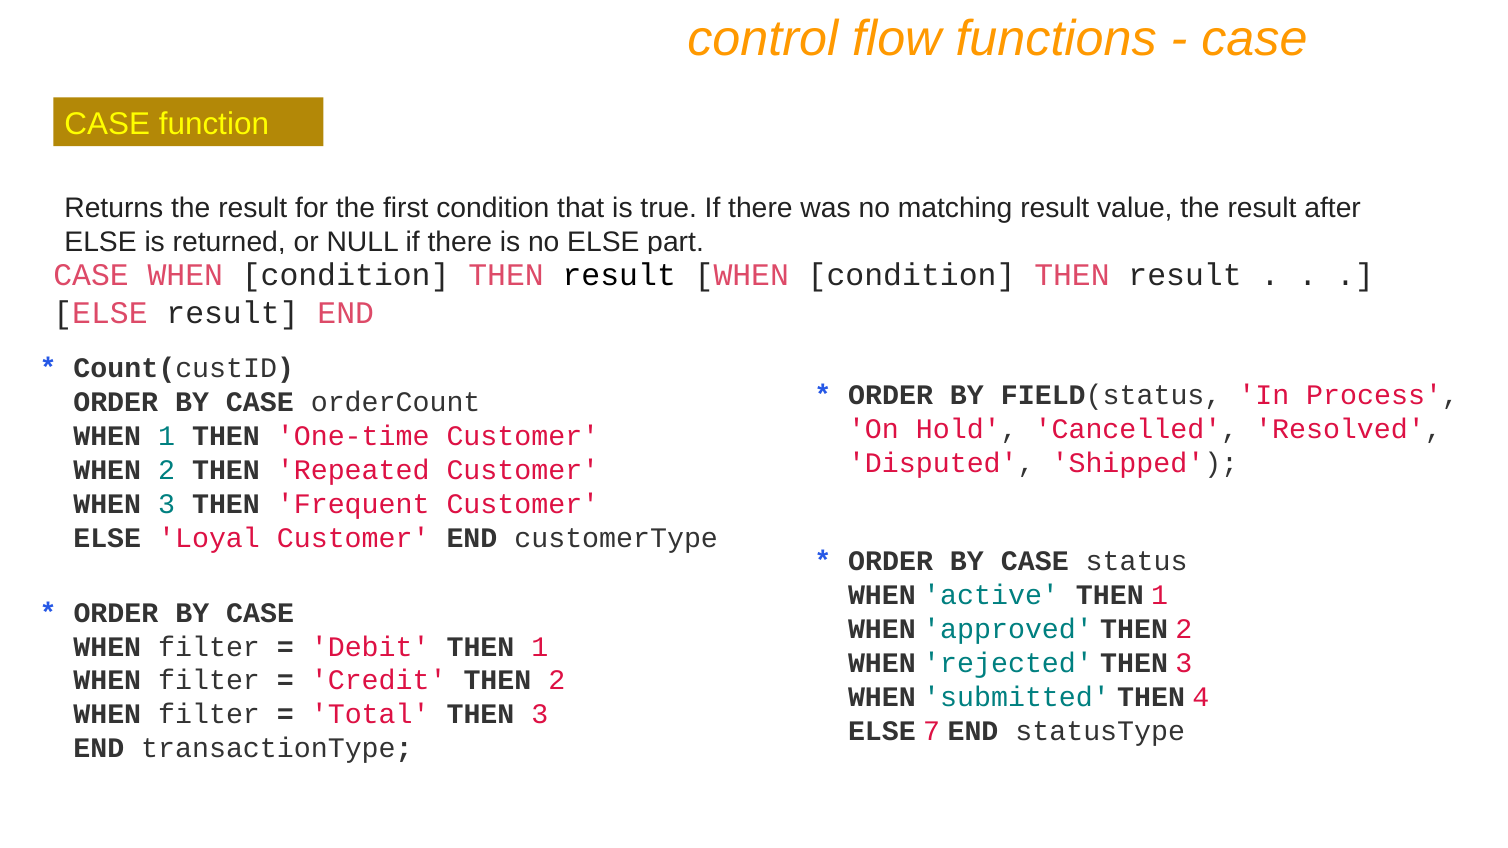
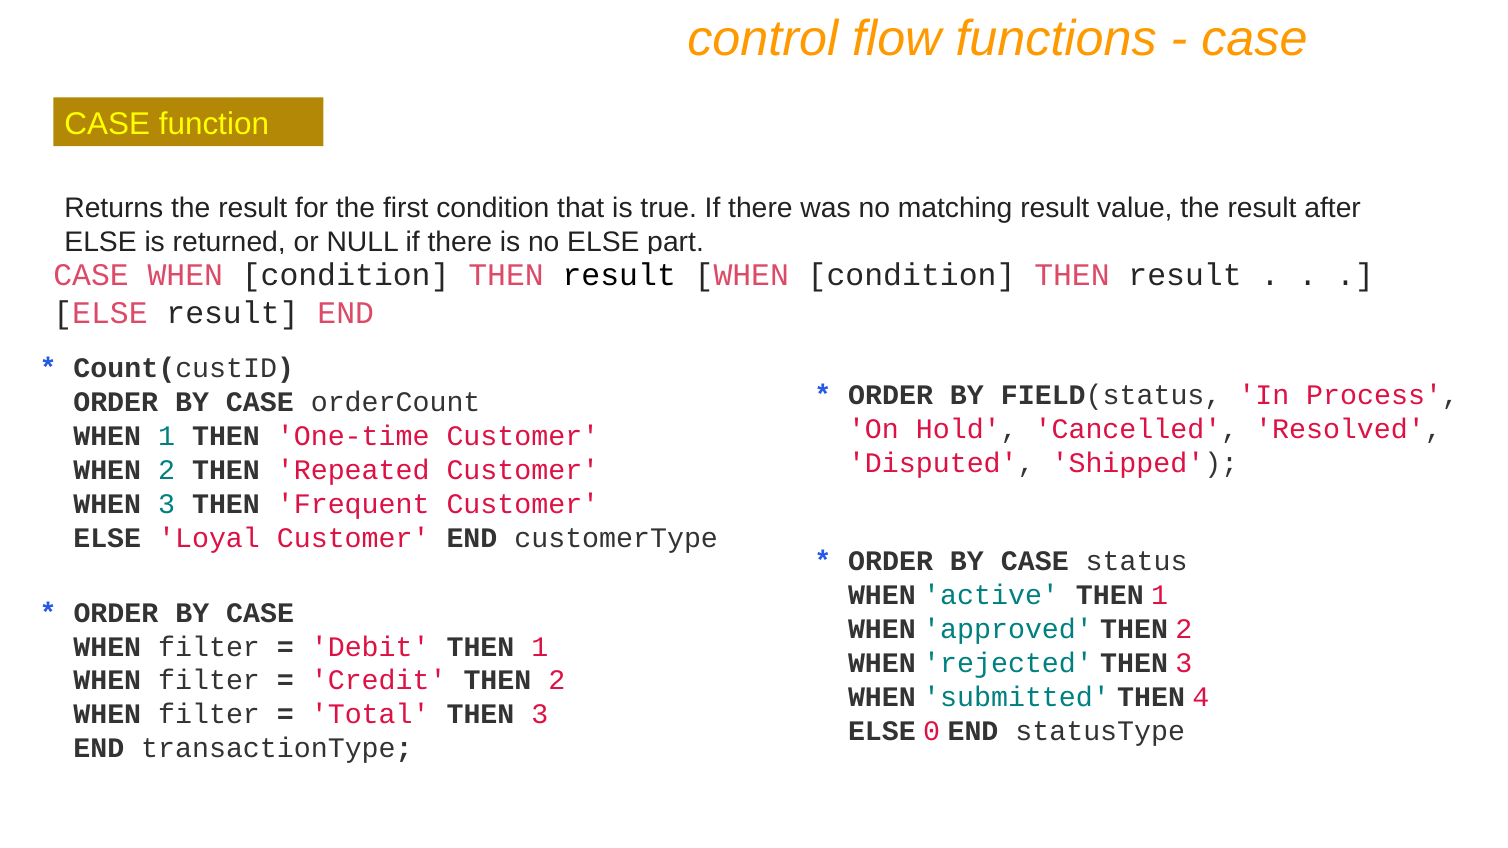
7: 7 -> 0 (932, 731)
